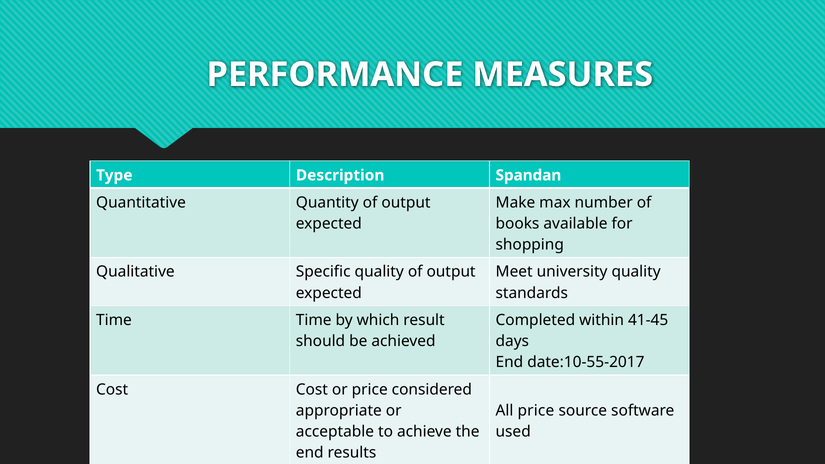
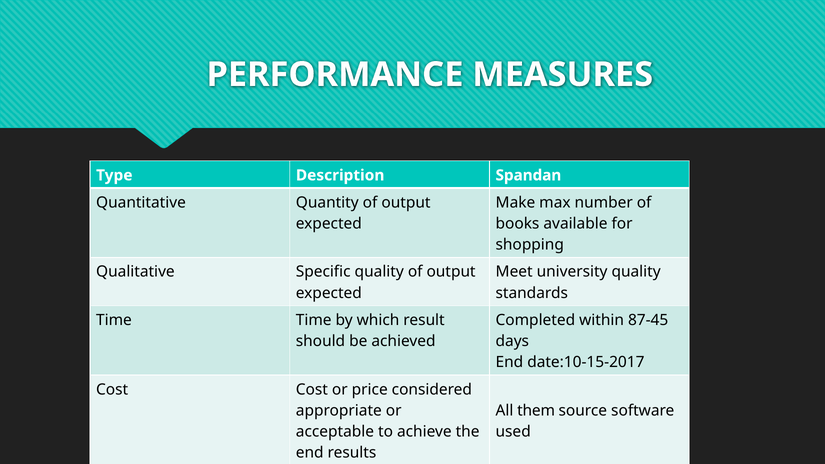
41-45: 41-45 -> 87-45 (648, 320)
date:10-55-2017: date:10-55-2017 -> date:10-15-2017 (586, 362)
All price: price -> them (536, 411)
